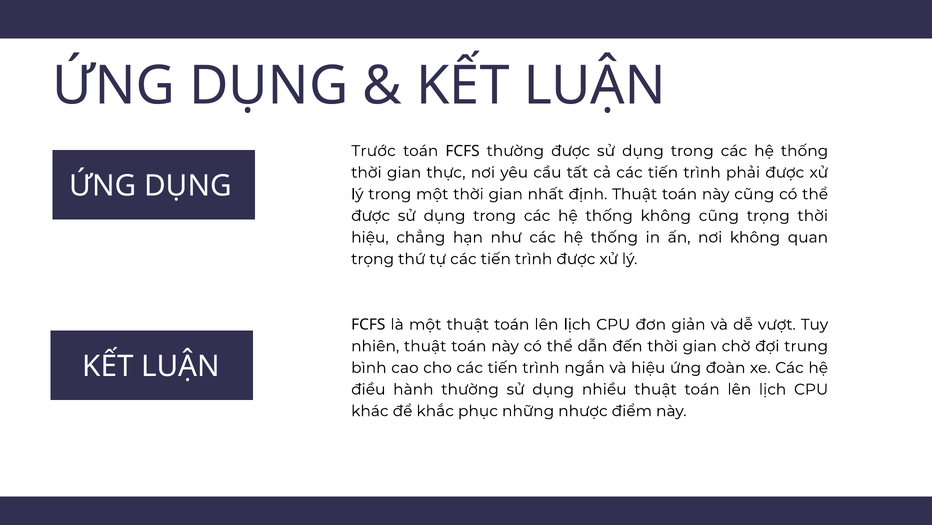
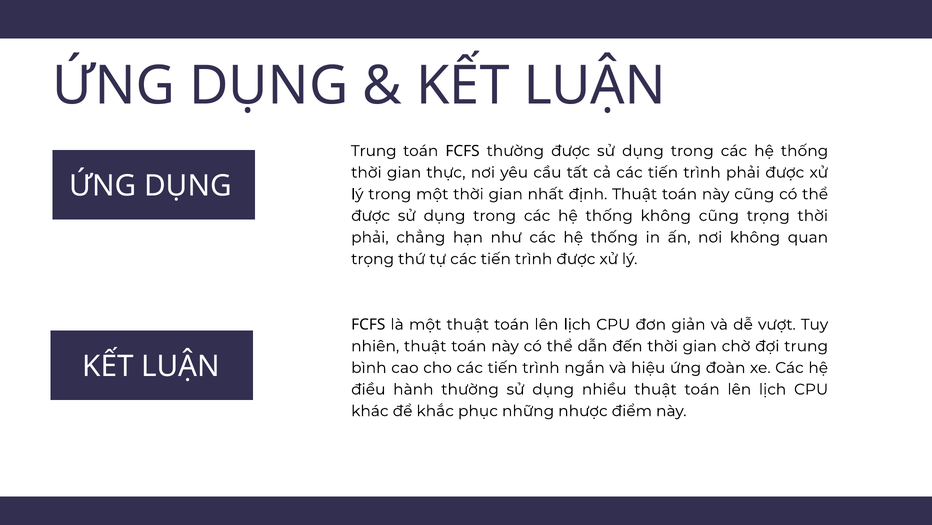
Trước: Trước -> Trung (374, 151)
hiệu: hiệu -> phải (370, 237)
